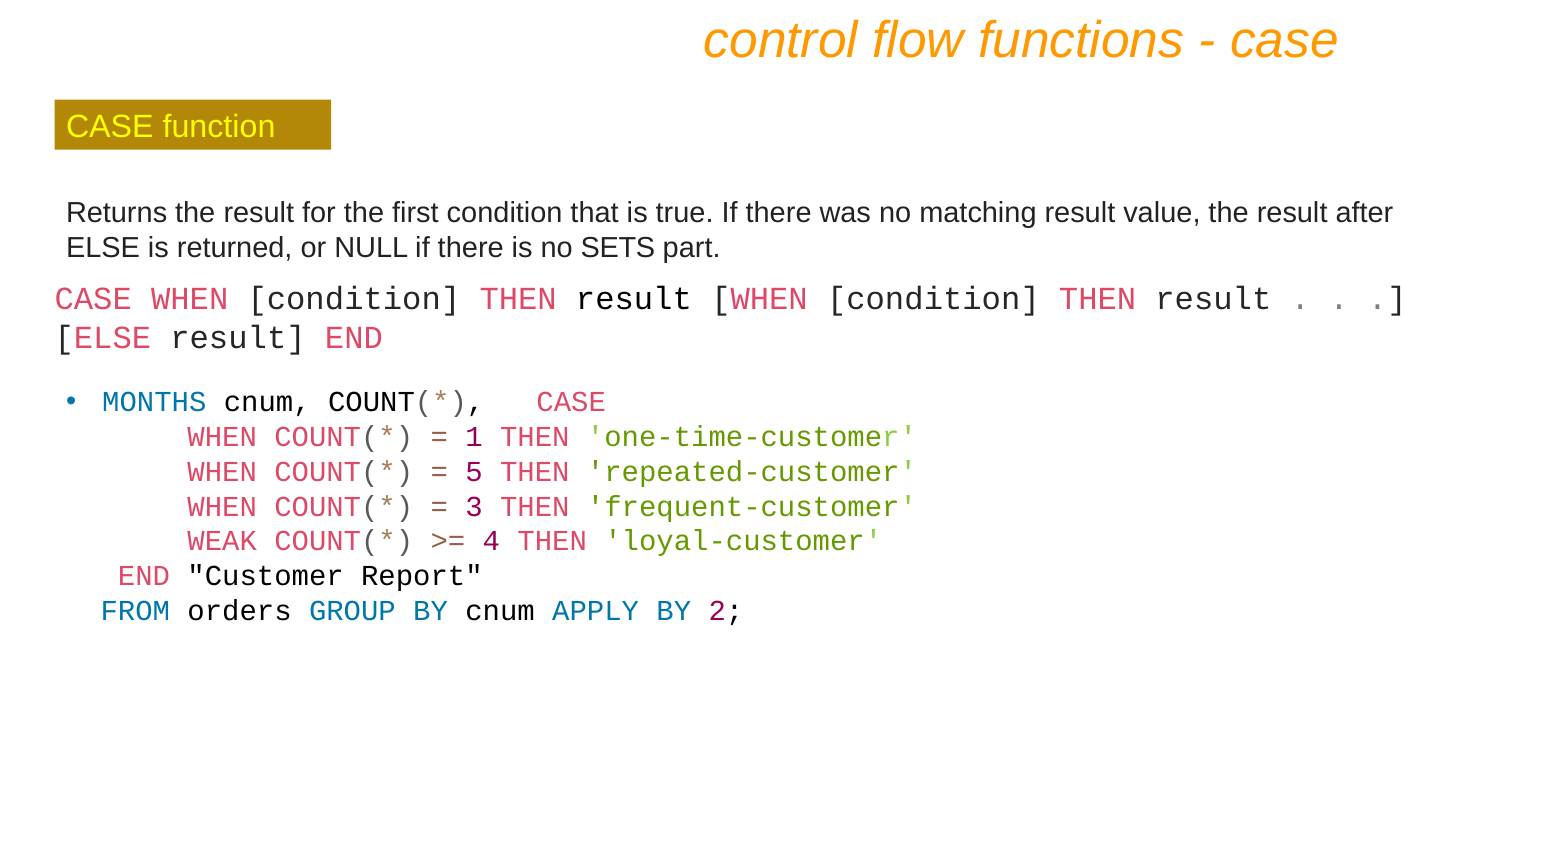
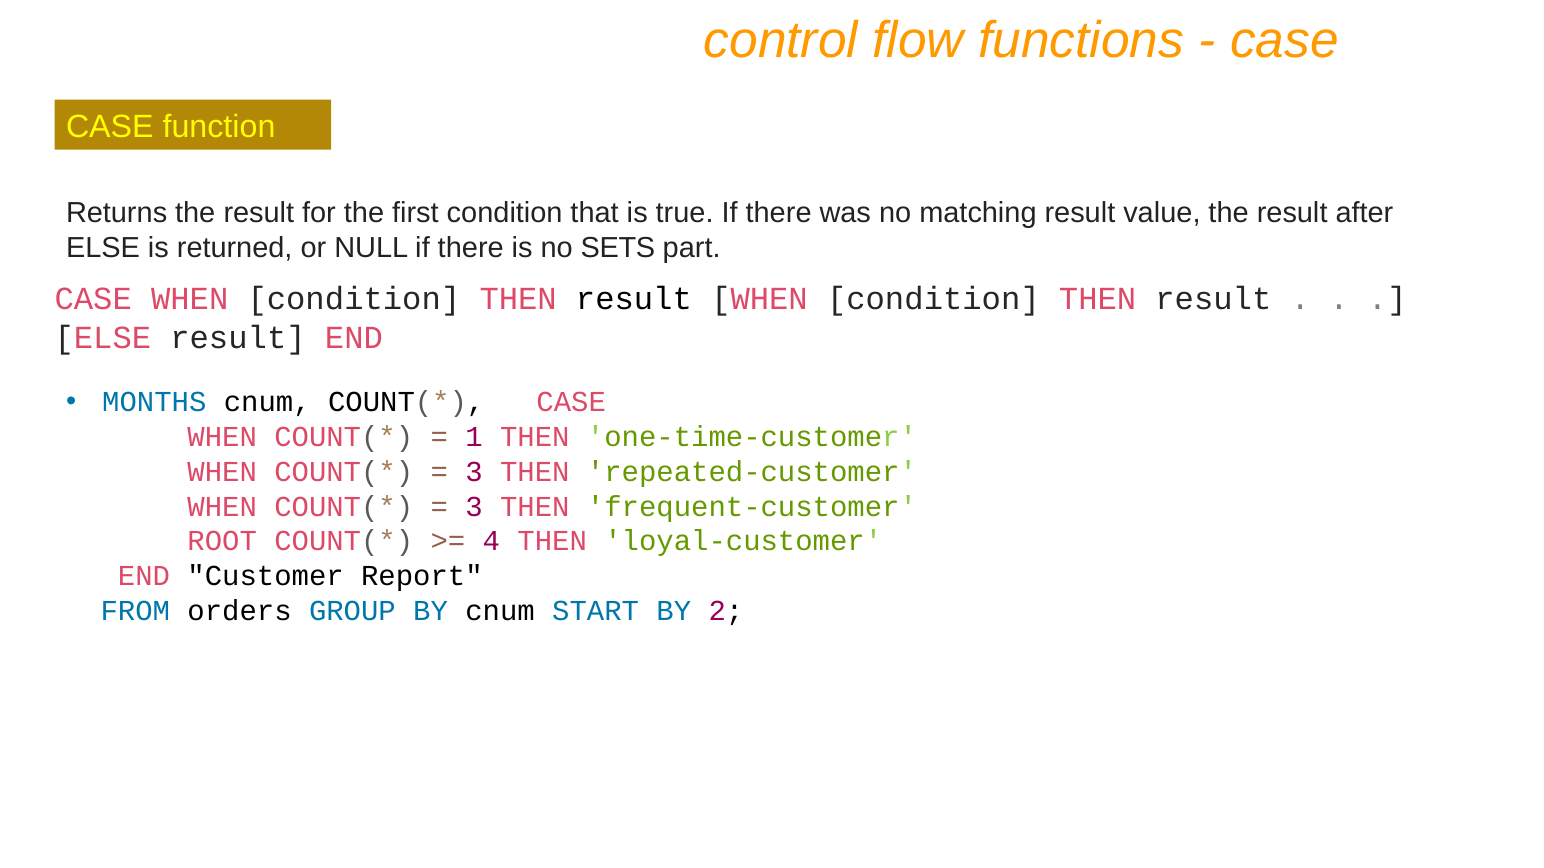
5: 5 -> 3 (474, 472)
WEAK: WEAK -> ROOT (222, 542)
APPLY: APPLY -> START (596, 611)
